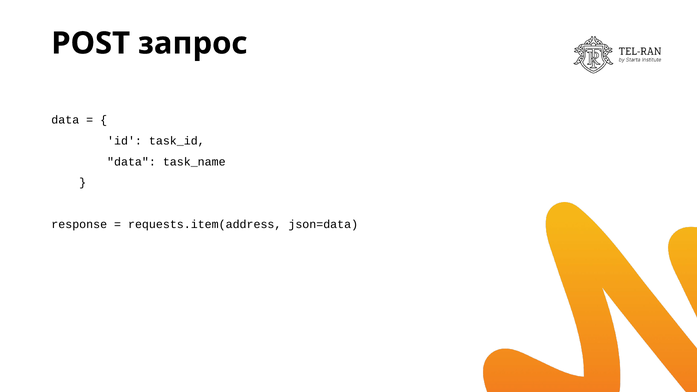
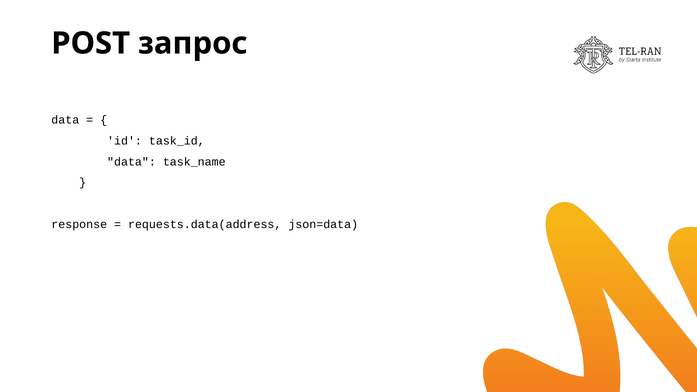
requests.item(address: requests.item(address -> requests.data(address (205, 224)
